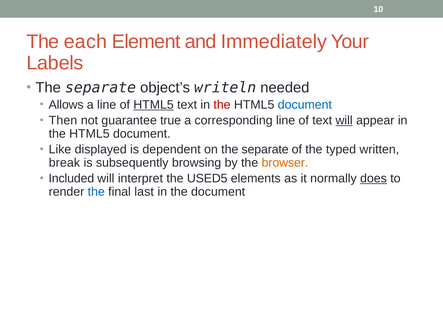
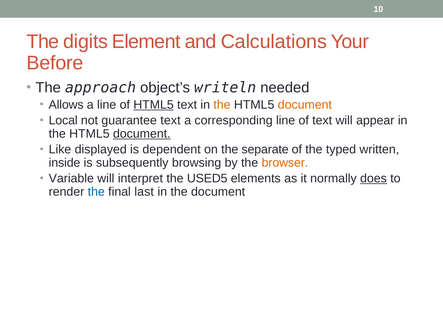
each: each -> digits (86, 42)
Immediately: Immediately -> Calculations (274, 42)
Labels: Labels -> Before (55, 63)
separate: separate -> approach (101, 88)
the colour: red -> orange (222, 105)
document colour: blue -> orange (305, 105)
Then: Then -> Local (63, 120)
guarantee true: true -> text (170, 120)
will underline: present -> none (344, 120)
document underline: none -> present (142, 134)
break: break -> inside (65, 163)
Included: Included -> Variable (71, 179)
